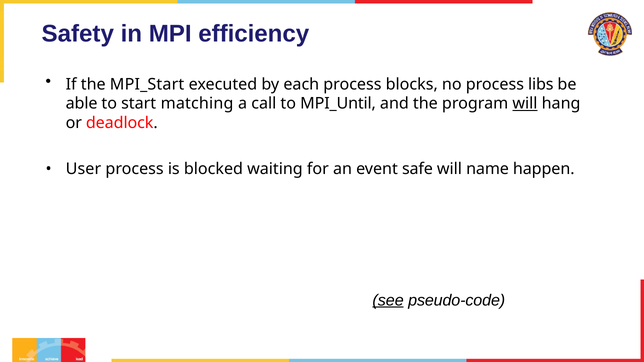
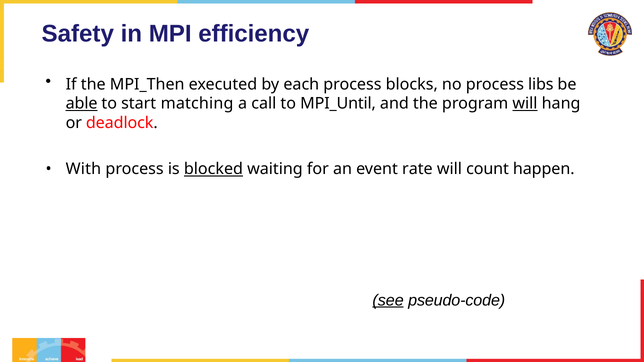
MPI_Start: MPI_Start -> MPI_Then (147, 84)
able underline: none -> present (82, 104)
User: User -> With (83, 169)
blocked underline: none -> present (213, 169)
safe: safe -> rate (417, 169)
name: name -> count (488, 169)
